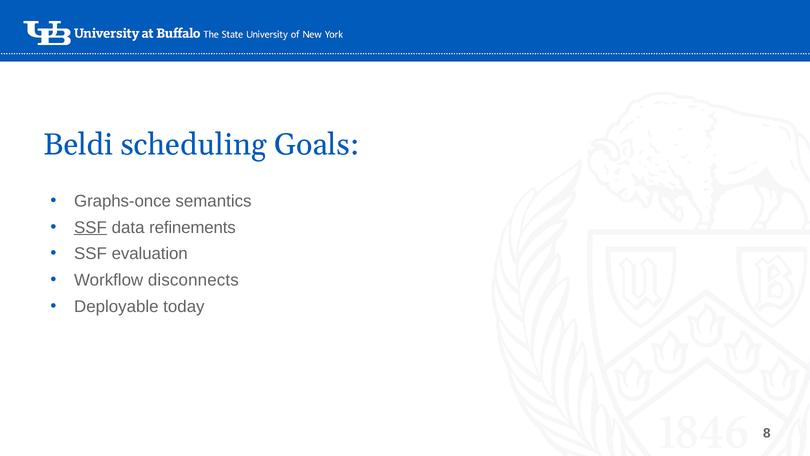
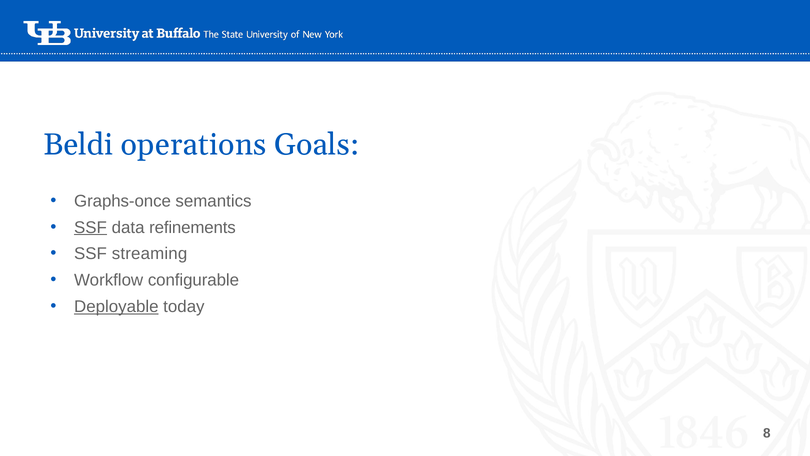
scheduling: scheduling -> operations (194, 144)
evaluation: evaluation -> streaming (150, 254)
disconnects: disconnects -> configurable (193, 280)
Deployable underline: none -> present (116, 306)
